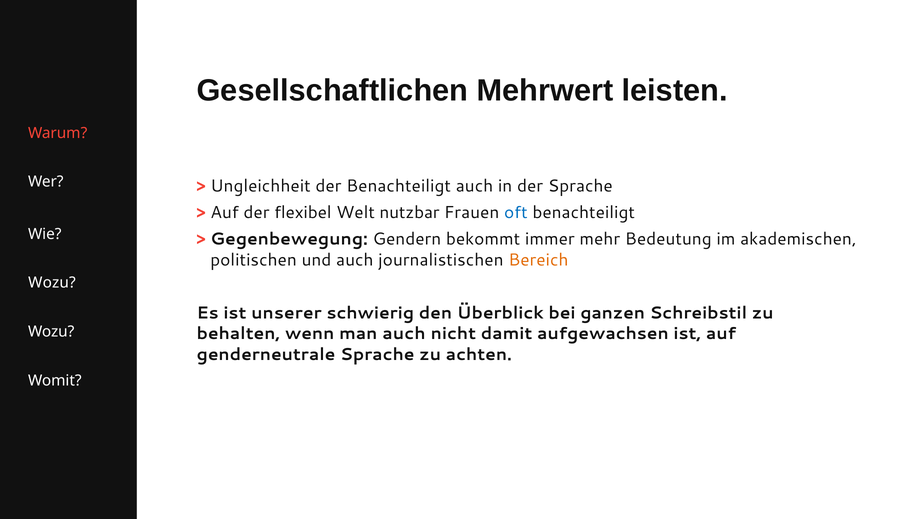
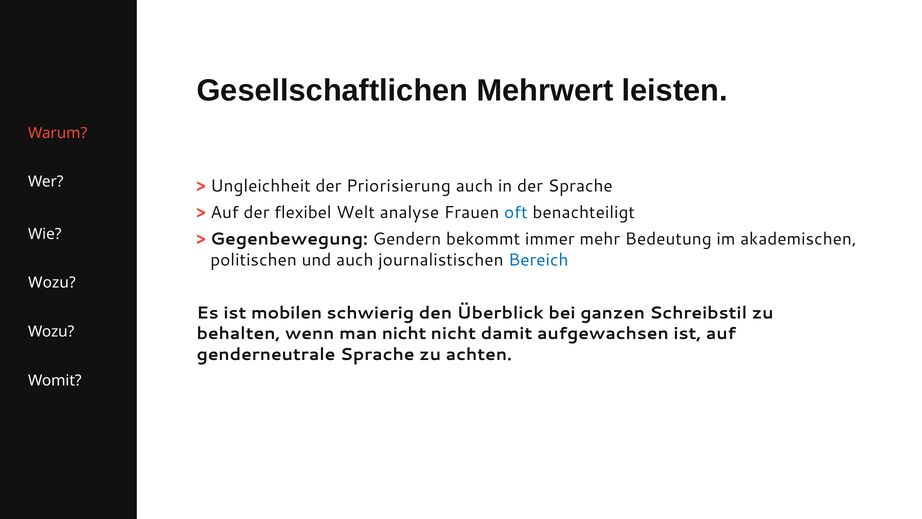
der Benachteiligt: Benachteiligt -> Priorisierung (399, 186)
nutzbar: nutzbar -> analyse (409, 212)
Bereich colour: orange -> blue (538, 260)
unserer: unserer -> mobilen (287, 313)
man auch: auch -> nicht (404, 333)
